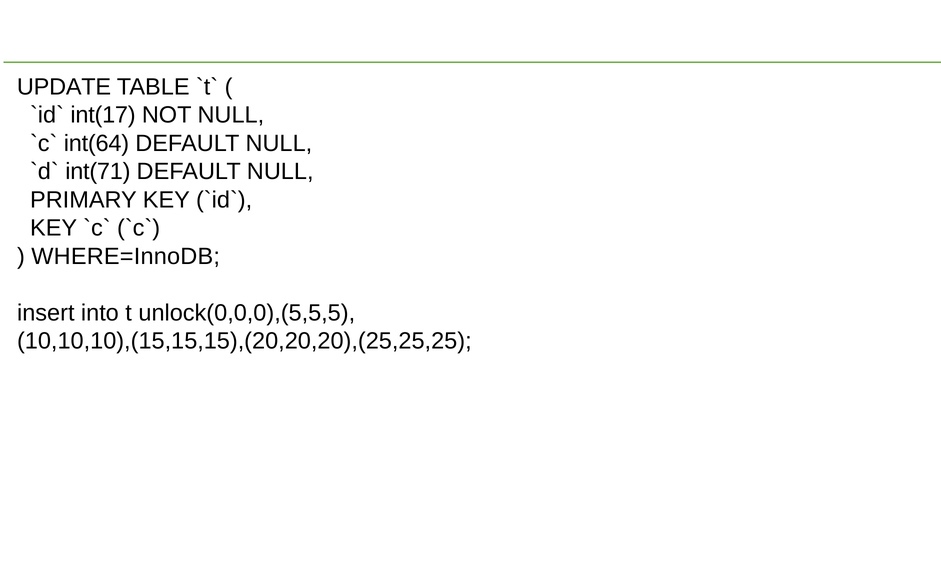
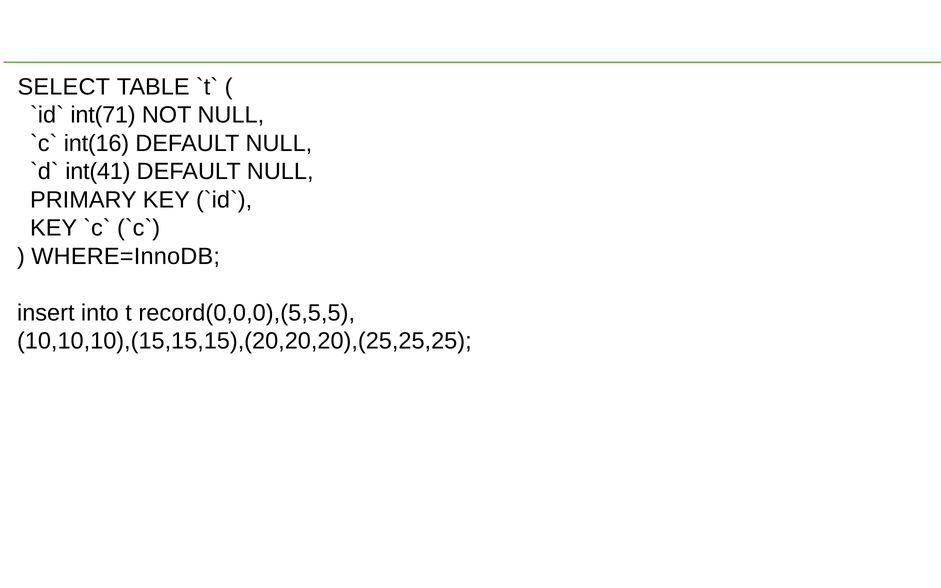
UPDATE: UPDATE -> SELECT (64, 87)
int(17: int(17 -> int(71 (103, 115)
int(64: int(64 -> int(16 (96, 143)
int(71: int(71 -> int(41 (98, 172)
unlock(0,0,0),(5,5,5: unlock(0,0,0),(5,5,5 -> record(0,0,0),(5,5,5 (247, 313)
